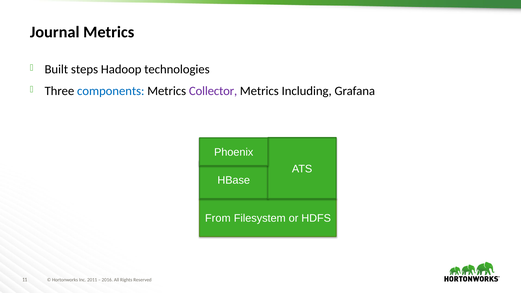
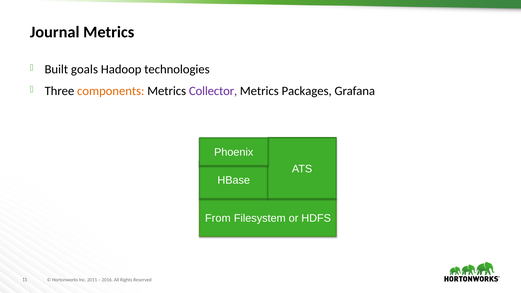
steps: steps -> goals (84, 69)
components colour: blue -> orange (111, 91)
Including: Including -> Packages (307, 91)
